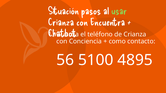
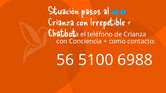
usar colour: light green -> light blue (119, 11)
Encuentra: Encuentra -> Irrepetible (108, 22)
4895: 4895 -> 6988 (135, 60)
